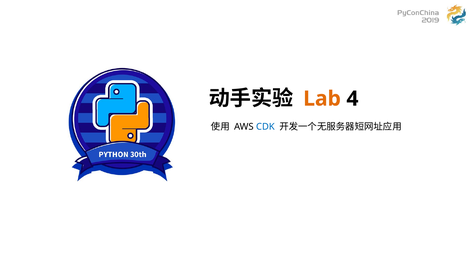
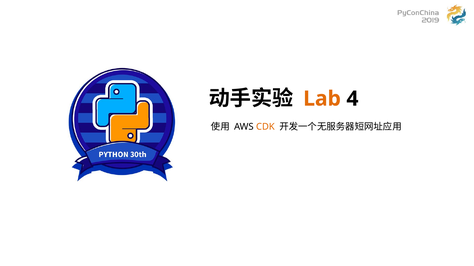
CDK colour: blue -> orange (265, 127)
